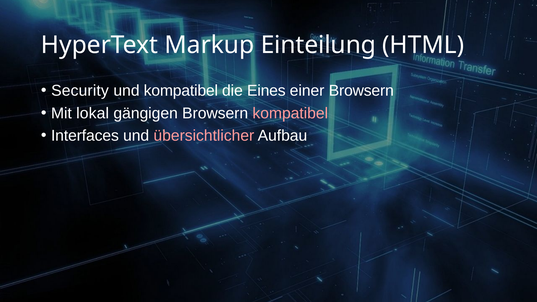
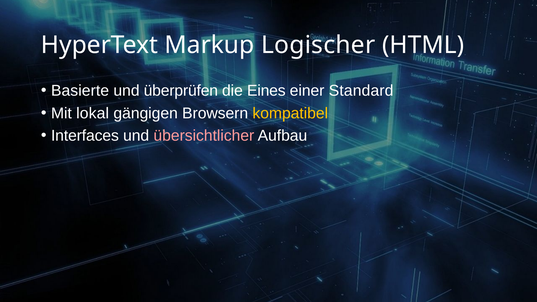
Einteilung: Einteilung -> Logischer (318, 45)
Security: Security -> Basierte (80, 91)
und kompatibel: kompatibel -> überprüfen (181, 91)
einer Browsern: Browsern -> Standard (361, 91)
kompatibel colour: pink -> yellow (290, 113)
